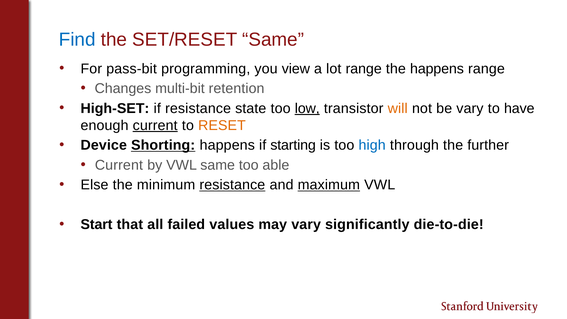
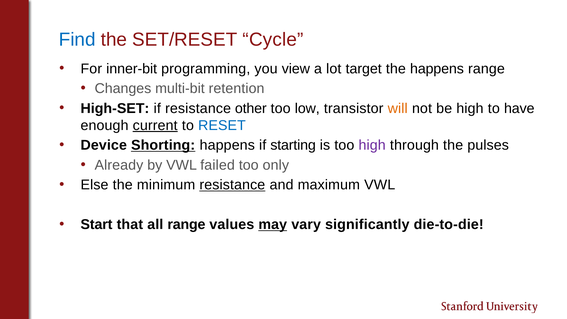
SET/RESET Same: Same -> Cycle (273, 40)
pass-bit: pass-bit -> inner-bit (132, 69)
lot range: range -> target (364, 69)
state: state -> other (251, 108)
low underline: present -> none (307, 108)
be vary: vary -> high (470, 108)
RESET colour: orange -> blue (222, 125)
high colour: blue -> purple (372, 145)
further: further -> pulses (488, 145)
Current: Current -> Already (119, 165)
VWL same: same -> failed (218, 165)
able: able -> only (276, 165)
maximum underline: present -> none (329, 185)
all failed: failed -> range (186, 225)
may underline: none -> present (273, 225)
